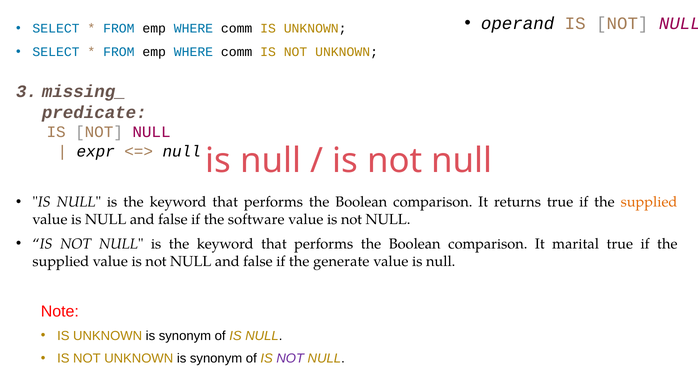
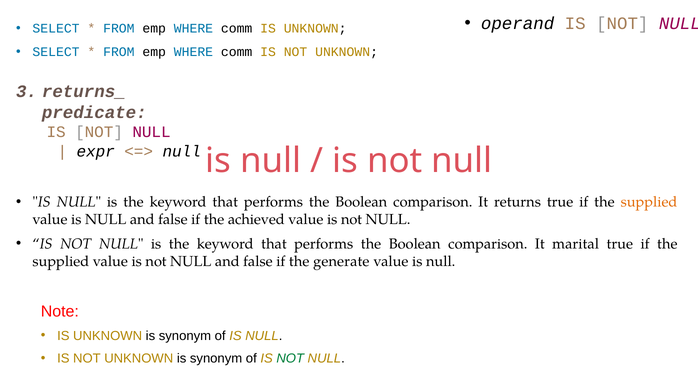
missing_: missing_ -> returns_ (84, 92)
software: software -> achieved (256, 220)
NOT colour: purple -> green (290, 359)
